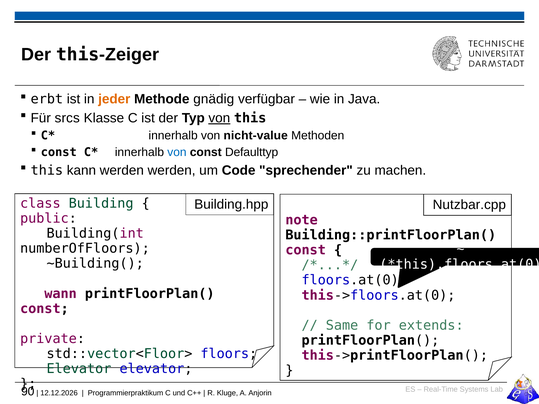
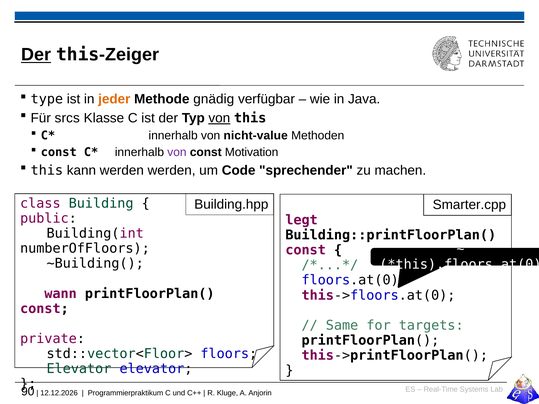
Der underline: none -> present (36, 55)
erbt: erbt -> type (47, 99)
von colour: blue -> purple (177, 152)
Defaulttyp: Defaulttyp -> Motivation (252, 152)
Nutzbar.cpp: Nutzbar.cpp -> Smarter.cpp (469, 205)
note: note -> legt (302, 220)
extends: extends -> targets (431, 326)
